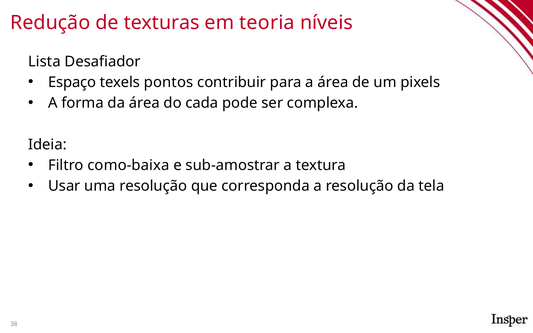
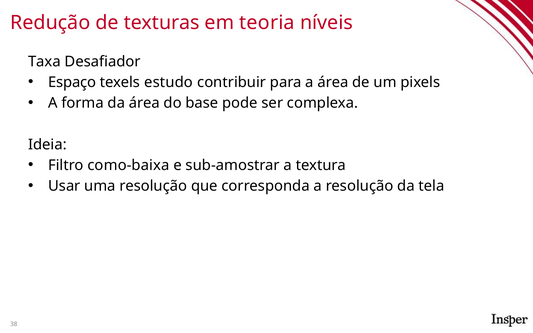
Lista: Lista -> Taxa (44, 62)
pontos: pontos -> estudo (169, 82)
cada: cada -> base (202, 103)
